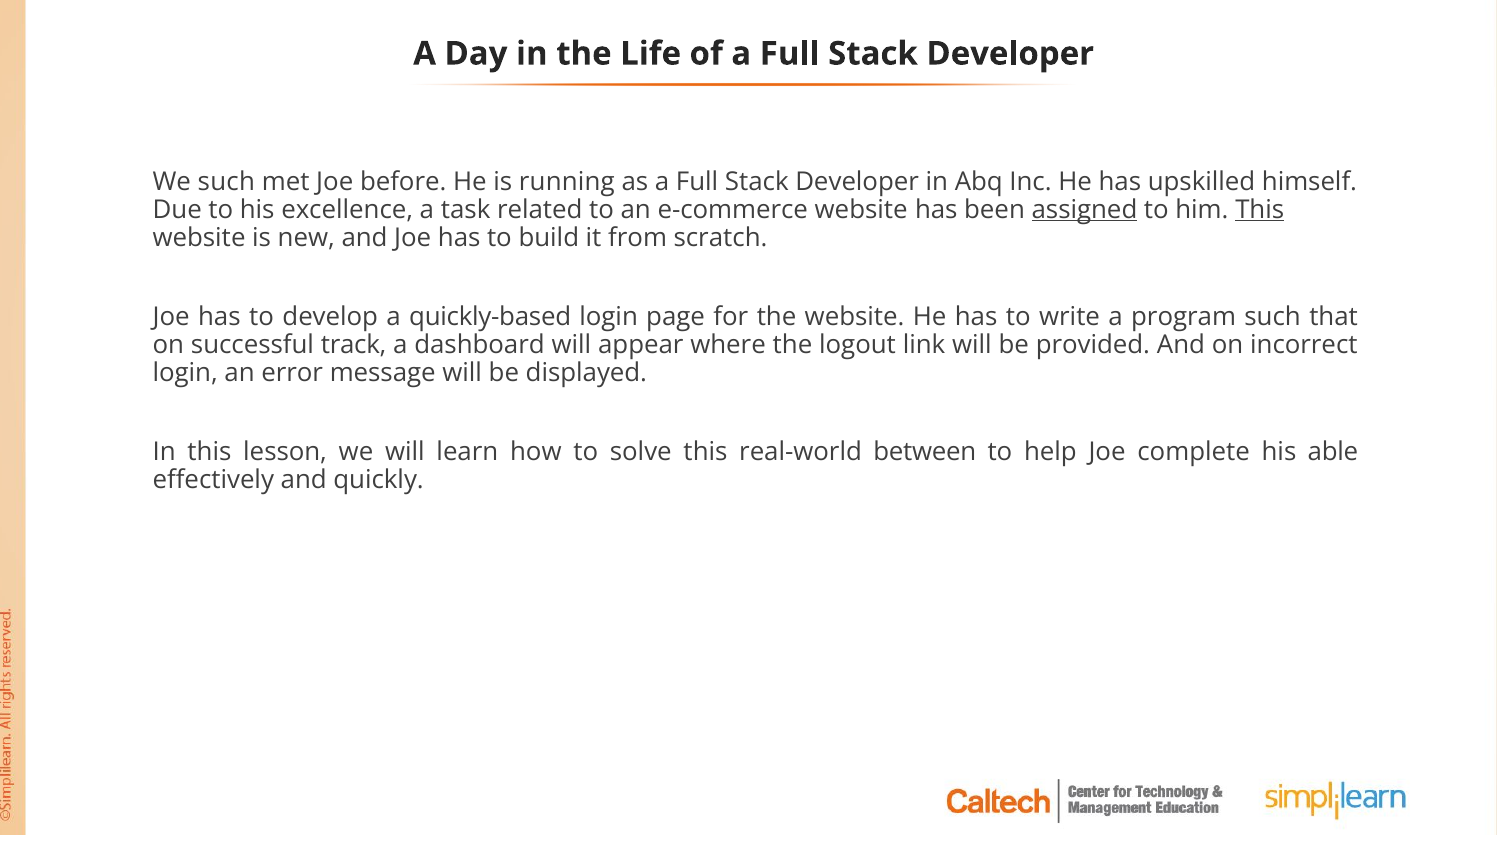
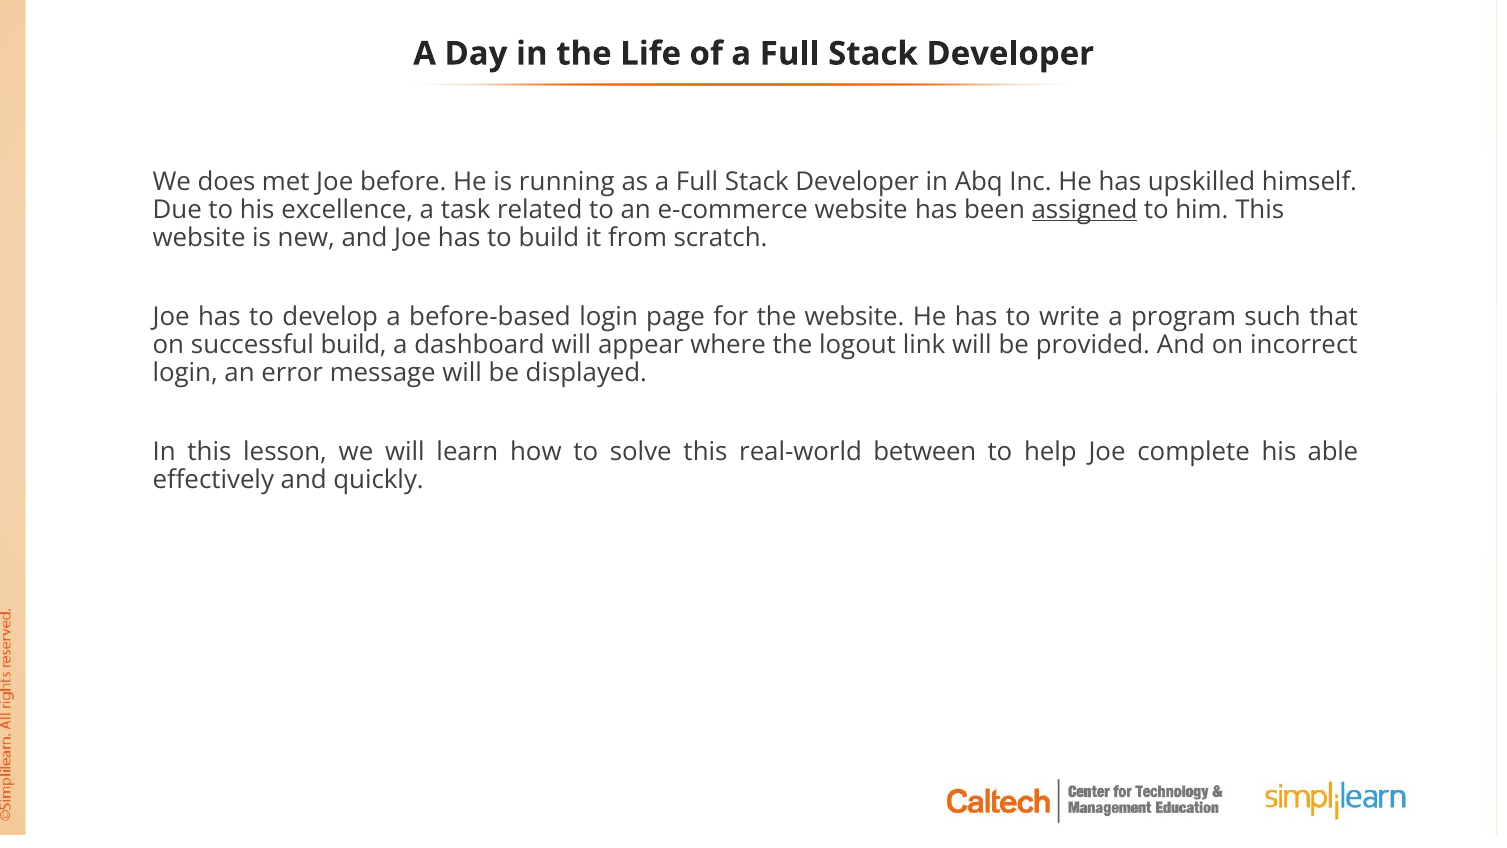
We such: such -> does (227, 181)
This underline: present -> none (1260, 209)
quickly-based: quickly-based -> before-based (490, 317)
successful track: track -> build (354, 345)
